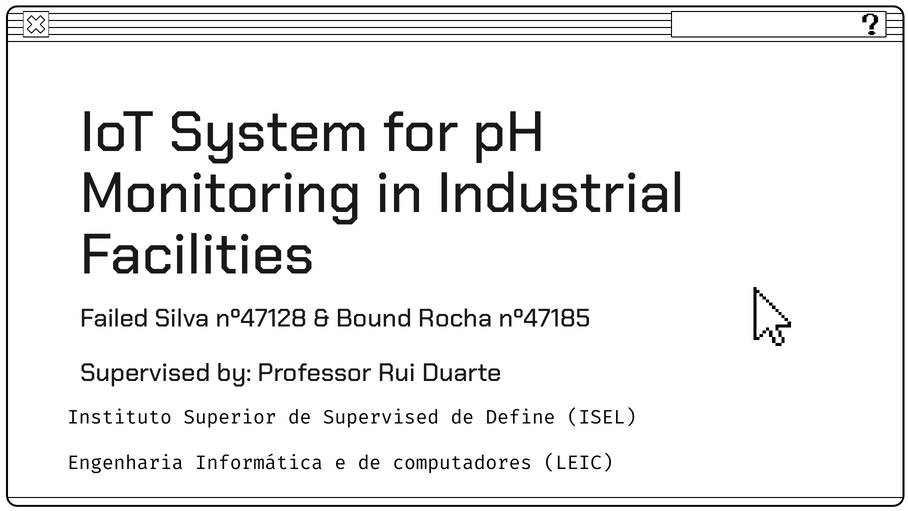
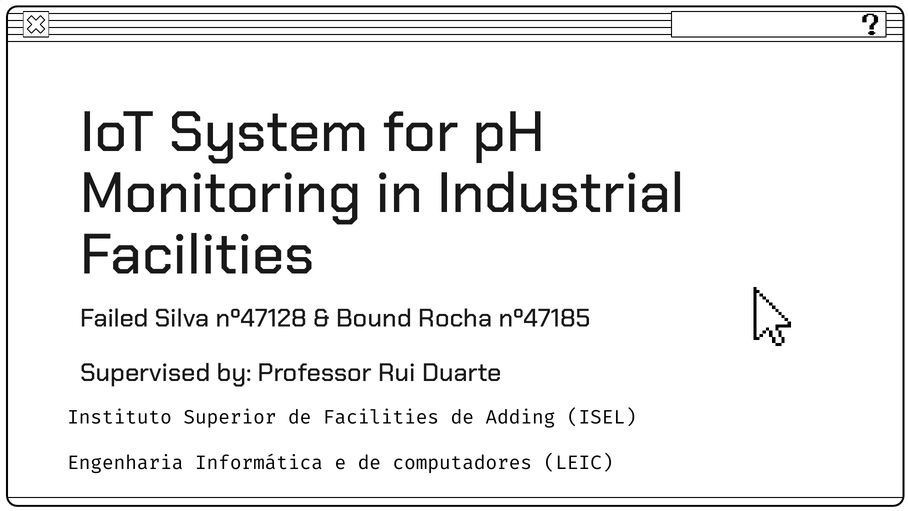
de Supervised: Supervised -> Facilities (381, 417)
Define: Define -> Adding (520, 417)
